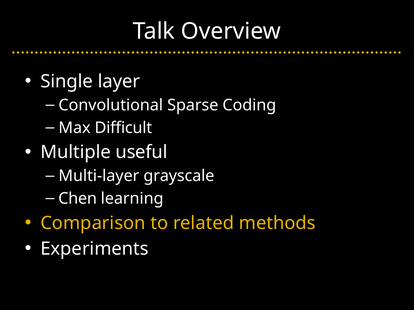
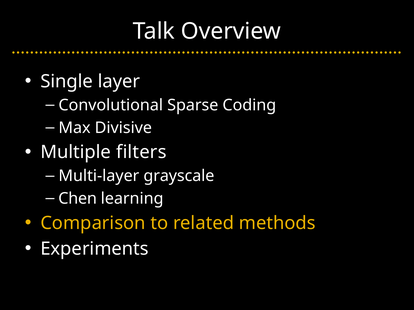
Difficult: Difficult -> Divisive (123, 128)
useful: useful -> filters (141, 153)
